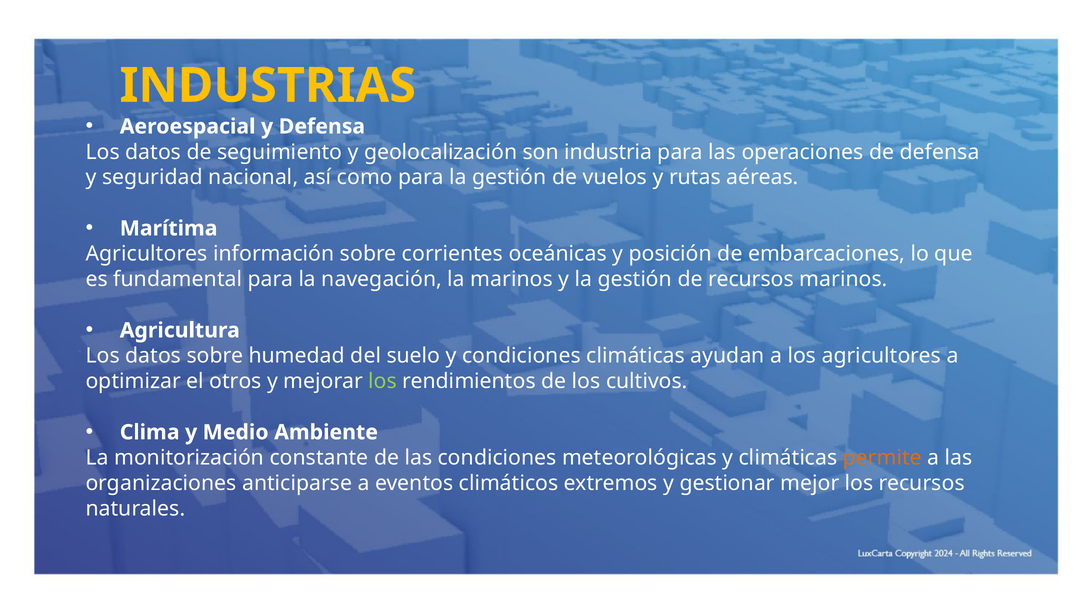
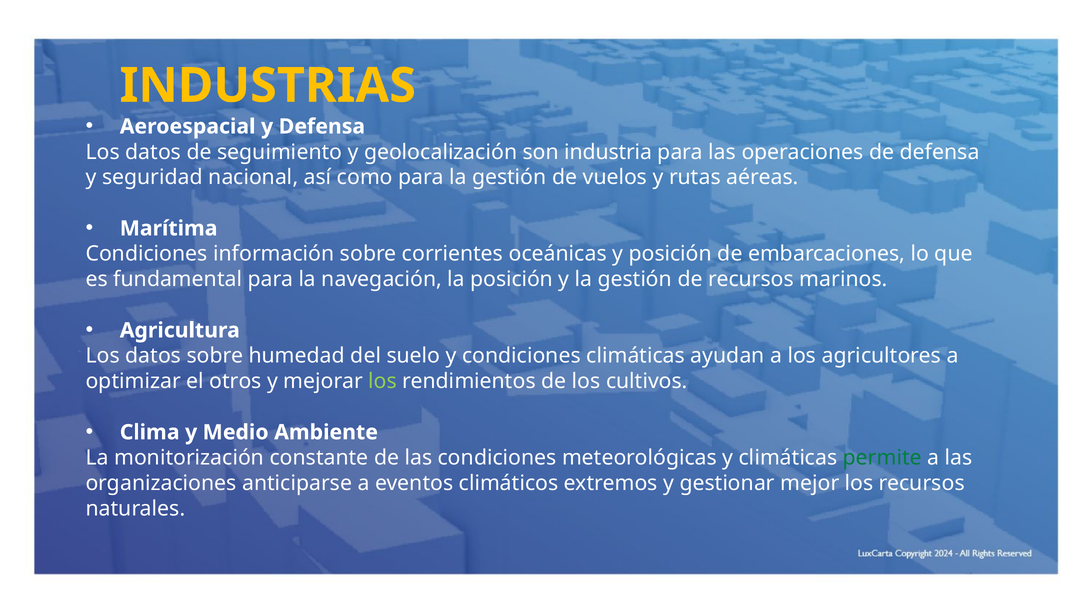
Agricultores: Agricultores -> Condiciones (147, 254)
la marinos: marinos -> posición (512, 280)
permite colour: orange -> green (882, 458)
